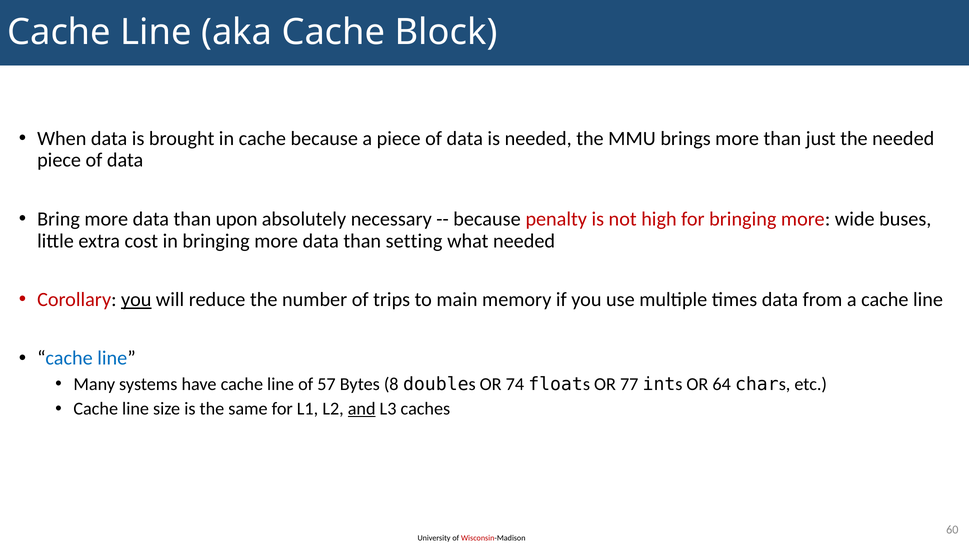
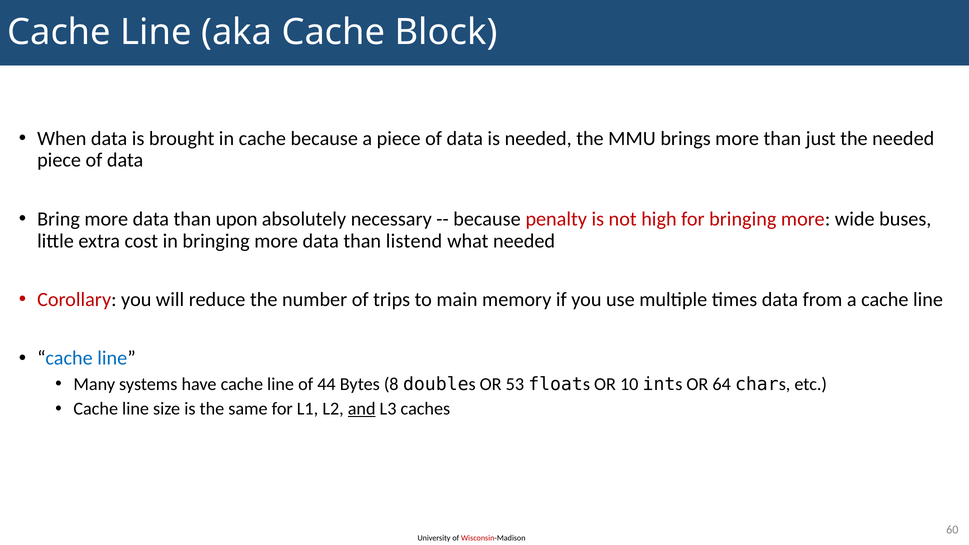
setting: setting -> listend (414, 241)
you underline: present -> none (136, 300)
57: 57 -> 44 (326, 384)
74: 74 -> 53 (515, 384)
77: 77 -> 10 (629, 384)
